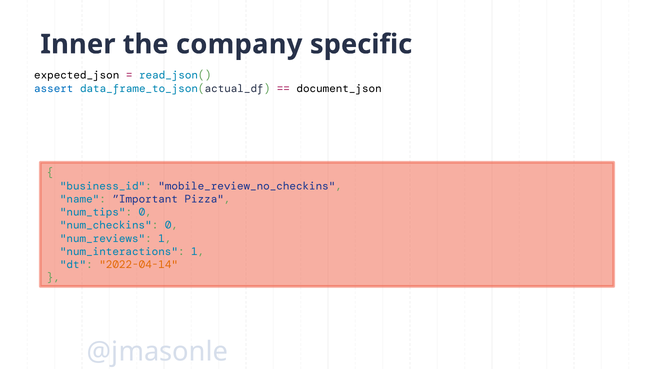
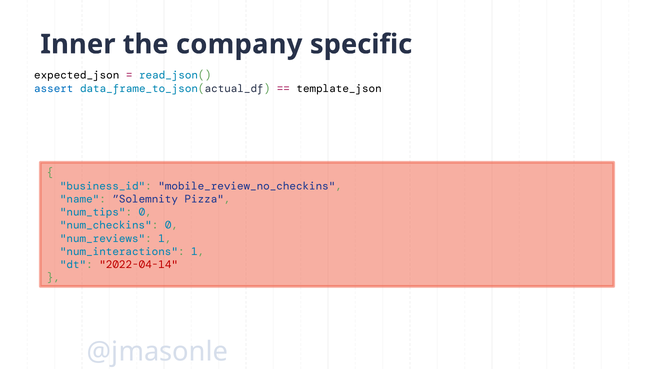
document_json: document_json -> template_json (339, 88)
”Important: ”Important -> ”Solemnity (145, 199)
2022-04-14 colour: orange -> red (139, 265)
